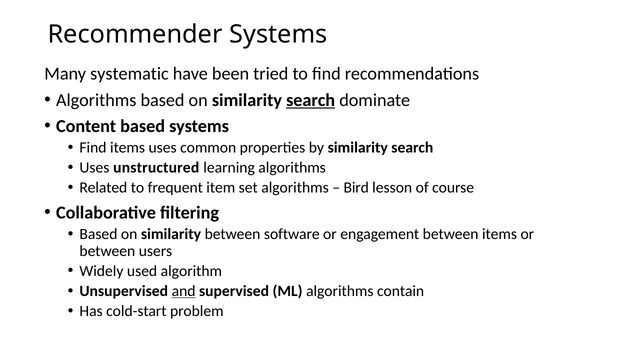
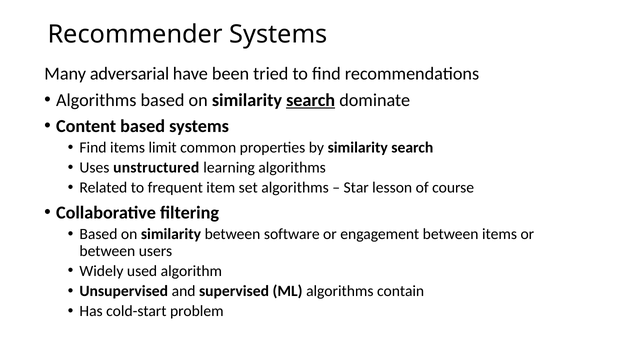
systematic: systematic -> adversarial (130, 74)
items uses: uses -> limit (163, 148)
Bird: Bird -> Star (356, 188)
and underline: present -> none (184, 291)
